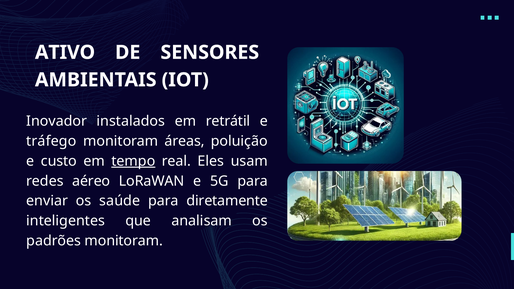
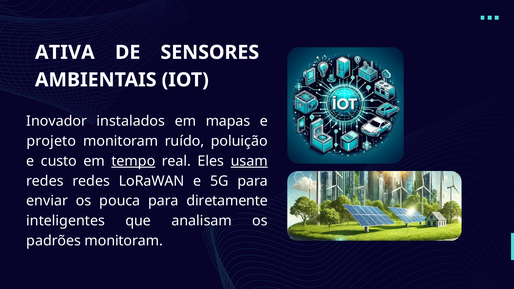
ATIVO: ATIVO -> ATIVA (65, 52)
retrátil: retrátil -> mapas (228, 121)
tráfego: tráfego -> projeto (51, 141)
áreas: áreas -> ruído (185, 141)
usam underline: none -> present (249, 161)
redes aéreo: aéreo -> redes (91, 181)
saúde: saúde -> pouca (120, 201)
